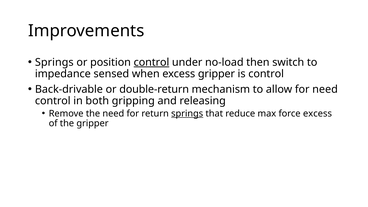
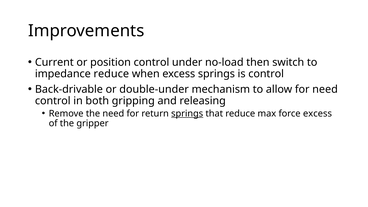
Springs: Springs -> Current (54, 62)
control underline: present -> none (151, 62)
impedance sensed: sensed -> reduce (111, 74)
excess gripper: gripper -> springs (216, 74)
double-return: double-return -> double-under (154, 89)
